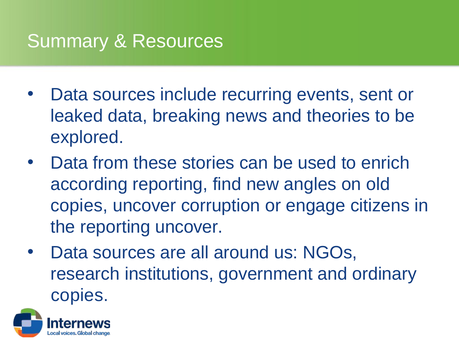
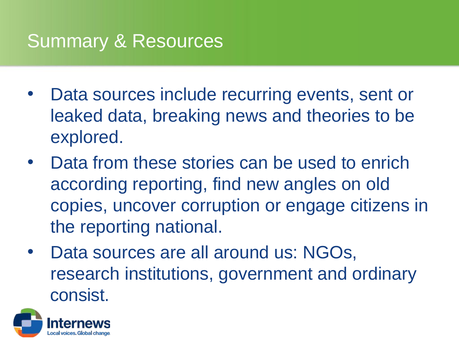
reporting uncover: uncover -> national (189, 227)
copies: copies -> consist (80, 296)
